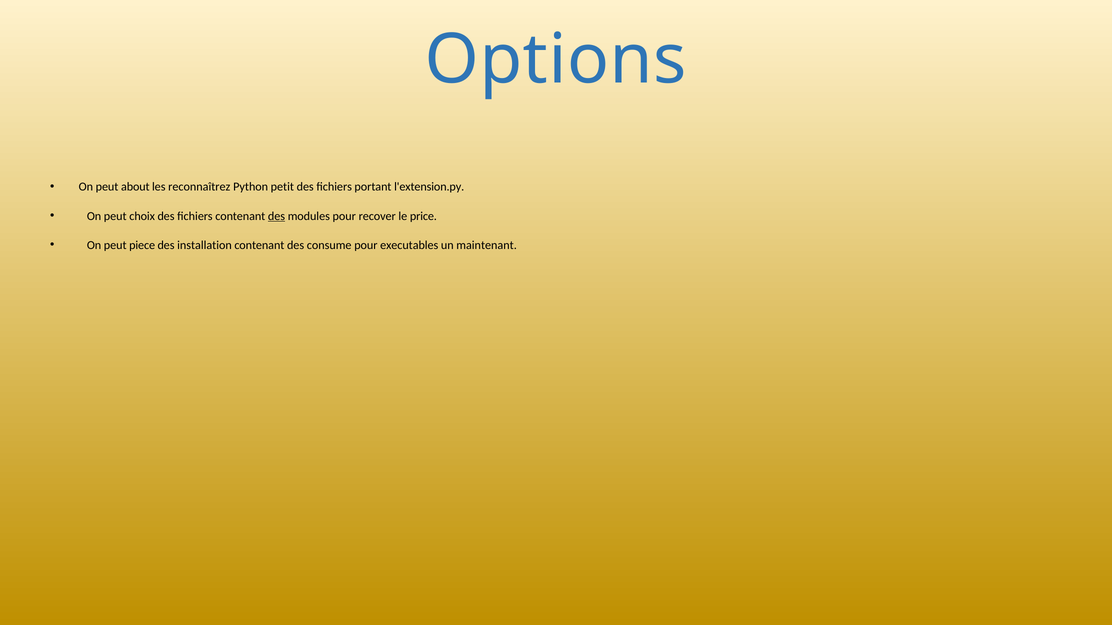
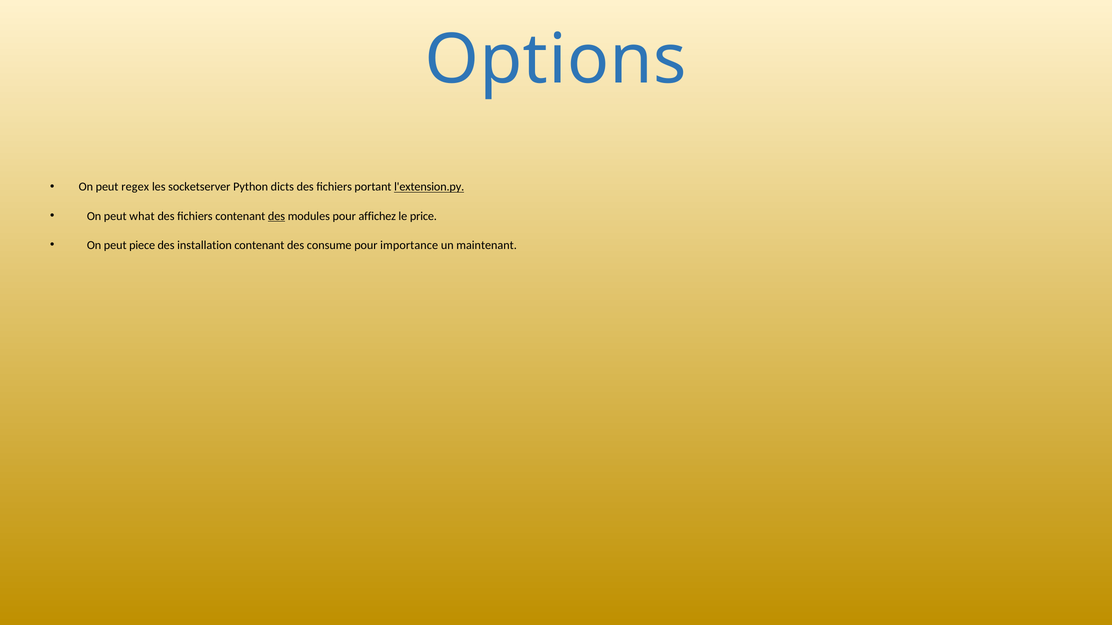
about: about -> regex (135, 187)
reconnaîtrez: reconnaîtrez -> socketserver (199, 187)
petit: petit -> dicts (282, 187)
l'extension.py underline: none -> present (429, 187)
choix: choix -> what (142, 216)
recover: recover -> affichez (377, 216)
executables: executables -> importance (409, 245)
